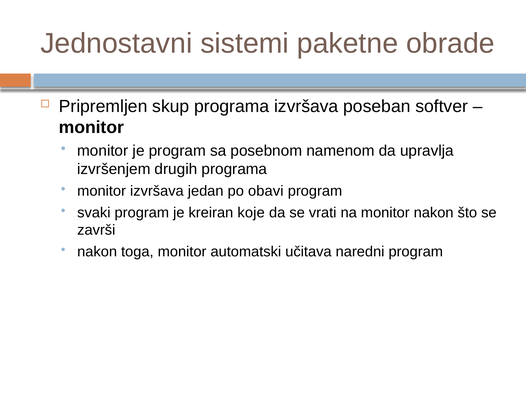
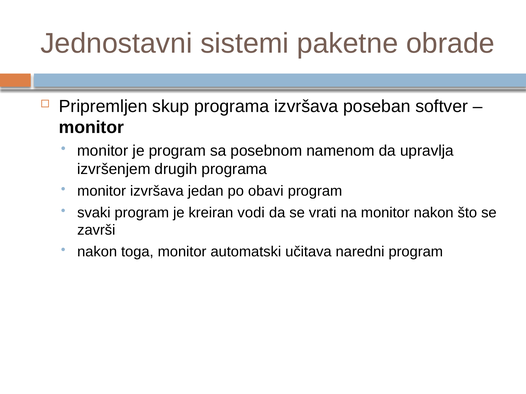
koje: koje -> vodi (251, 213)
